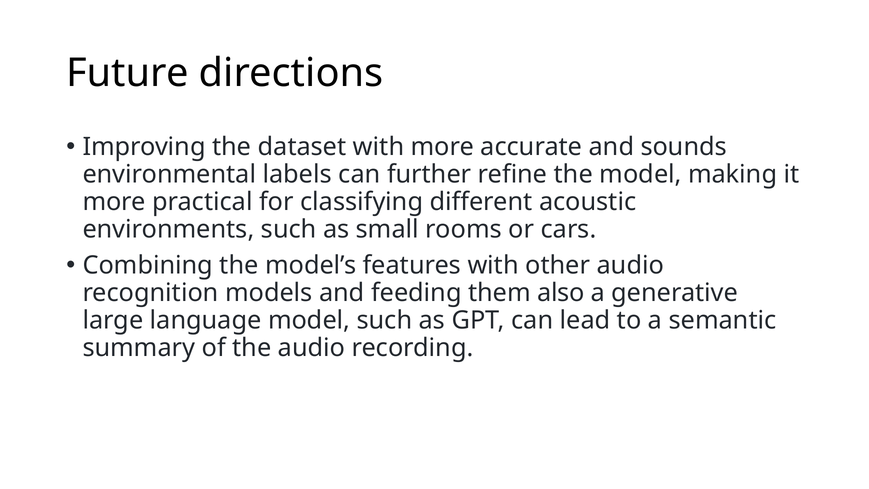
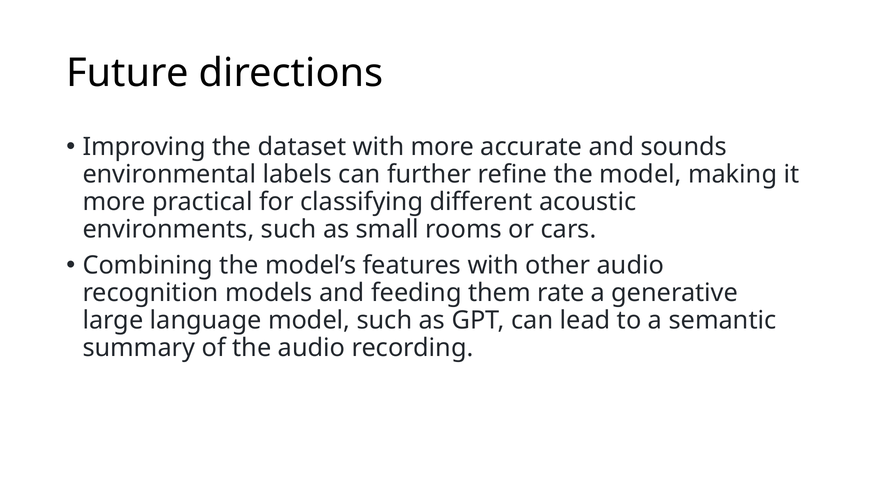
also: also -> rate (561, 293)
